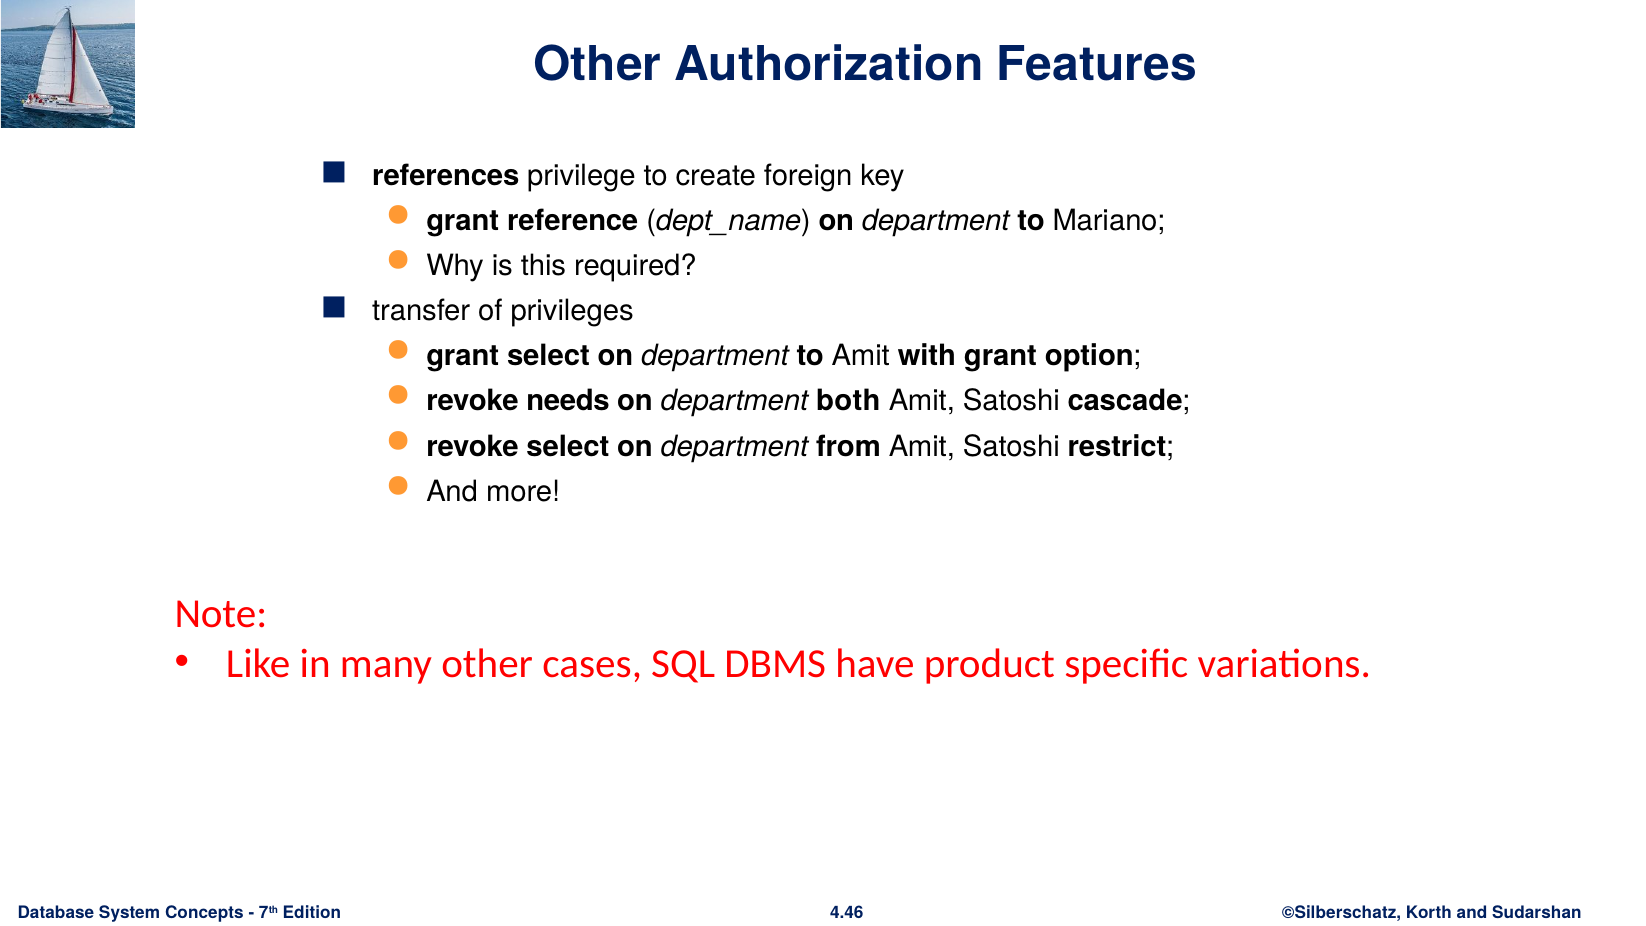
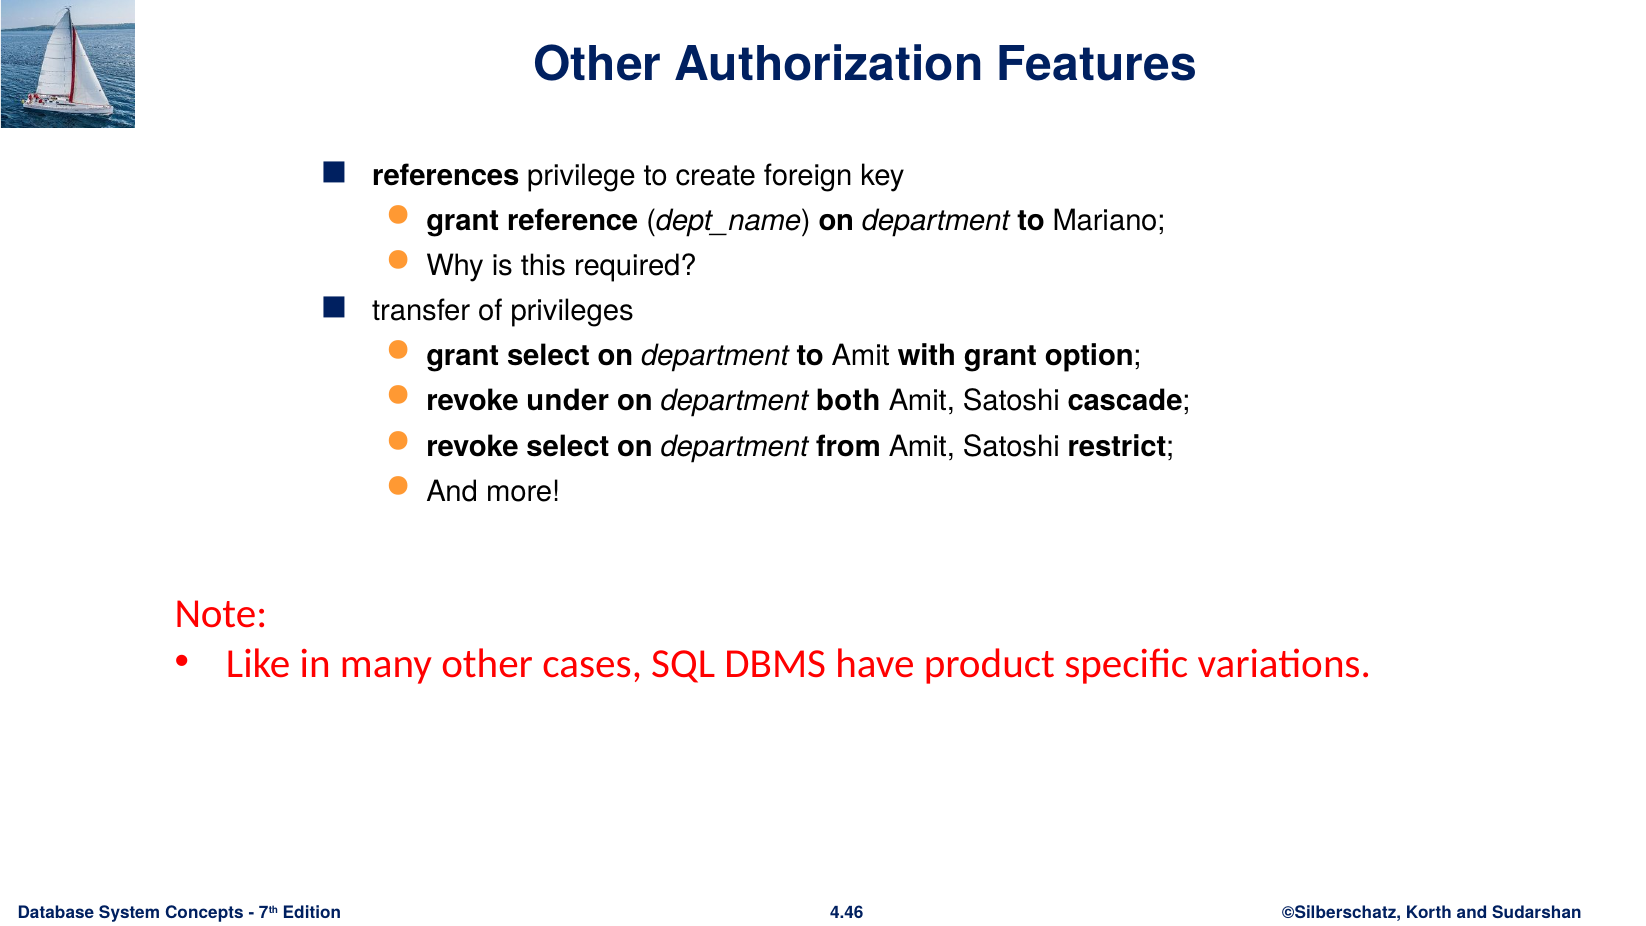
needs: needs -> under (568, 401)
